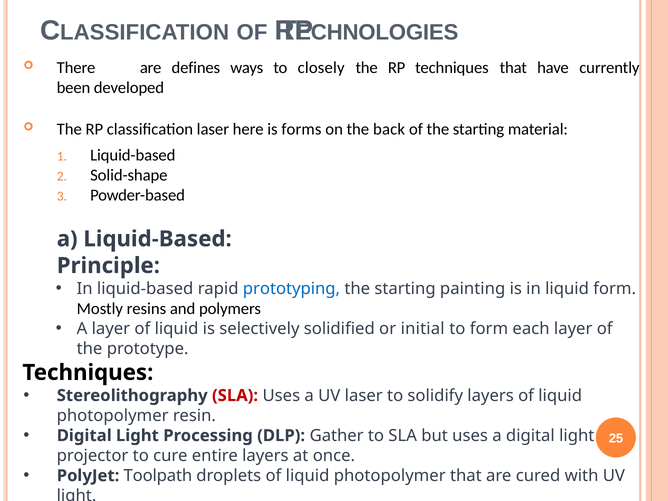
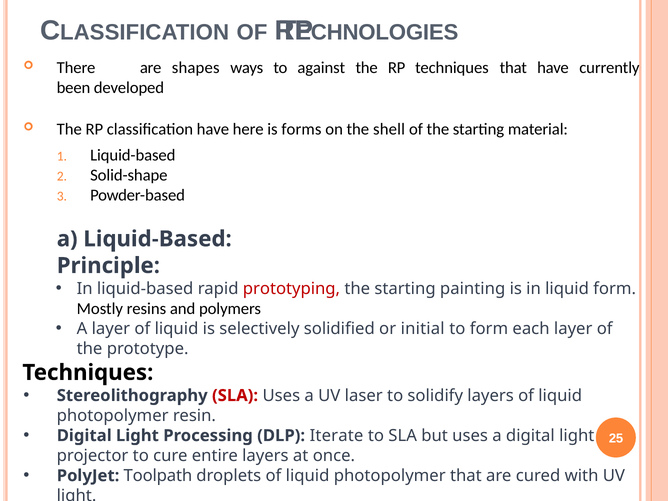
defines: defines -> shapes (196, 68)
closely: closely -> against (321, 68)
classification laser: laser -> have (213, 129)
back: back -> shell (389, 129)
prototyping colour: blue -> red (291, 289)
Gather: Gather -> Iterate (337, 436)
